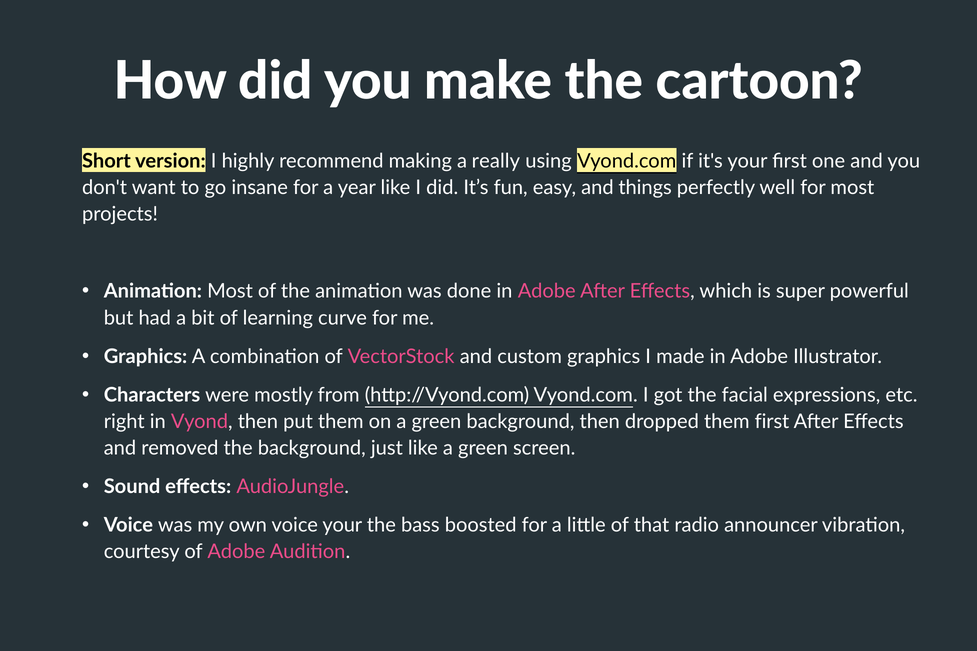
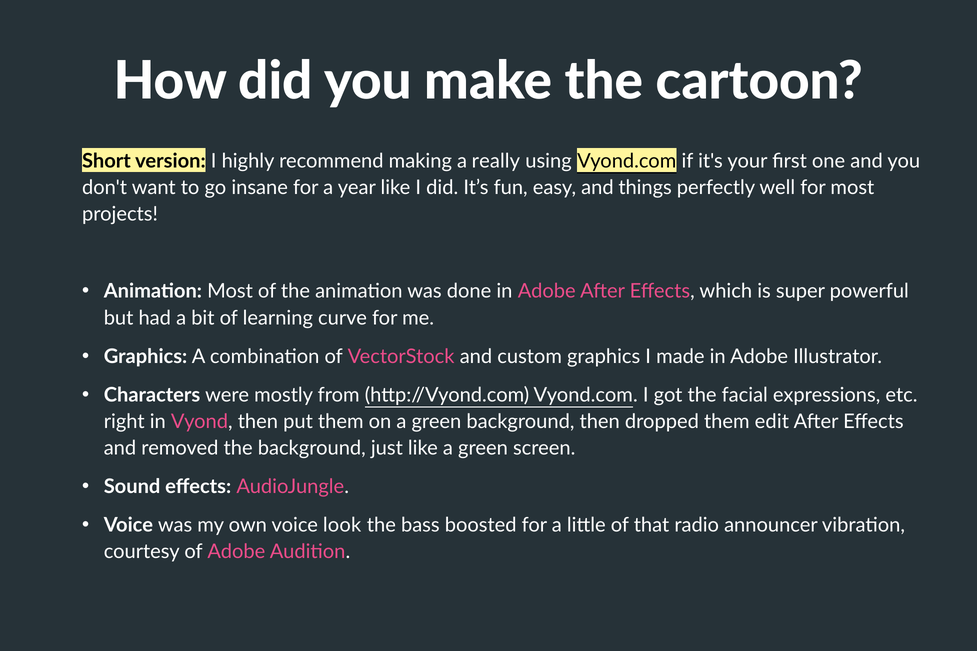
them first: first -> edit (772, 422)
voice your: your -> look (342, 526)
